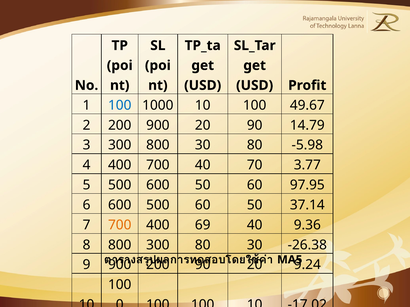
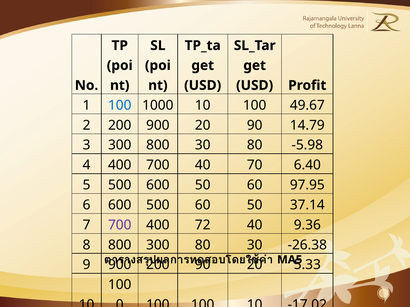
3.77: 3.77 -> 6.40 (307, 165)
700 colour: orange -> purple (120, 225)
69: 69 -> 72 (203, 225)
9.24: 9.24 -> 5.33 (307, 265)
